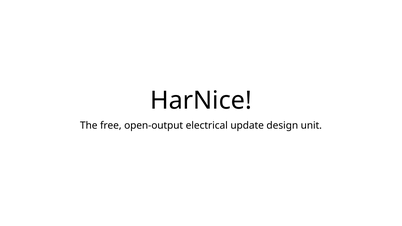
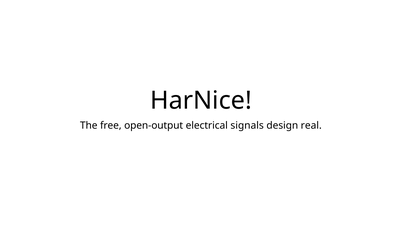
update: update -> signals (247, 126)
unit: unit -> real (311, 126)
